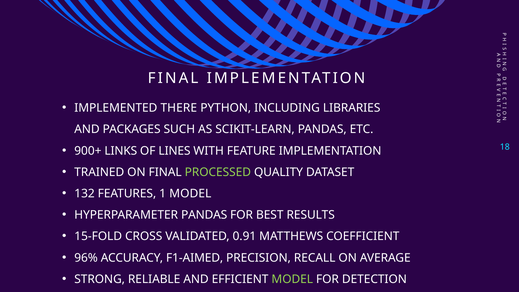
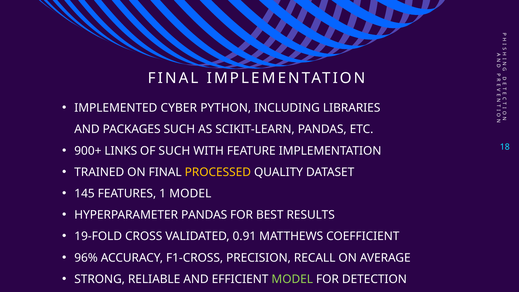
THERE: THERE -> CYBER (179, 108)
OF LINES: LINES -> SUCH (174, 151)
PROCESSED colour: light green -> yellow (218, 172)
132: 132 -> 145 (85, 194)
15-FOLD: 15-FOLD -> 19-FOLD (98, 236)
F1-AIMED: F1-AIMED -> F1-CROSS (195, 258)
